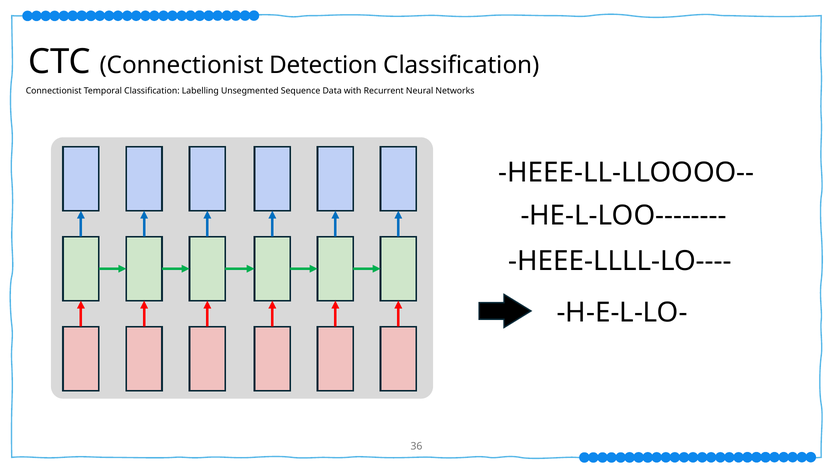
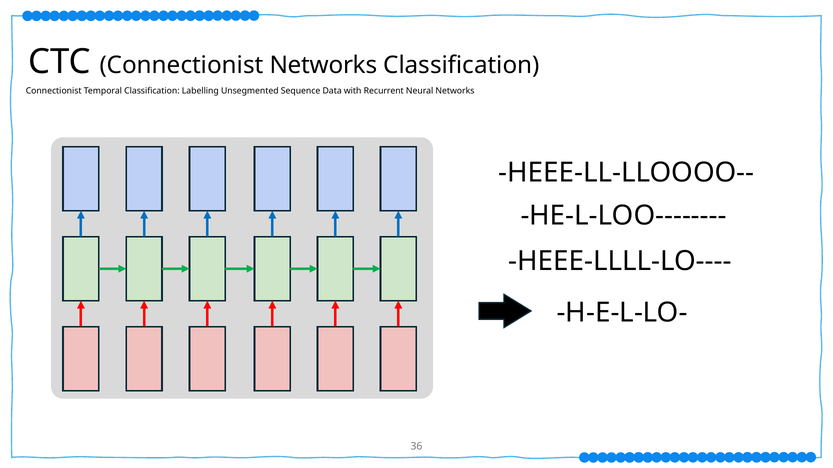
Connectionist Detection: Detection -> Networks (323, 66)
